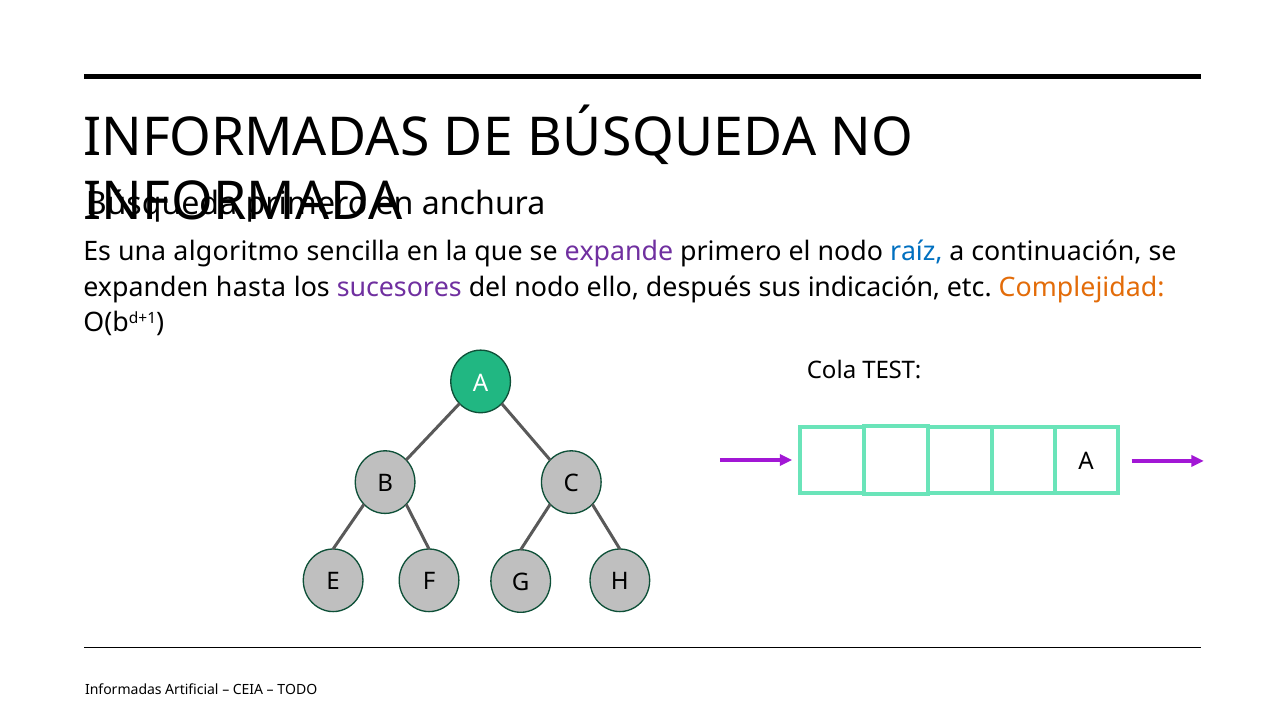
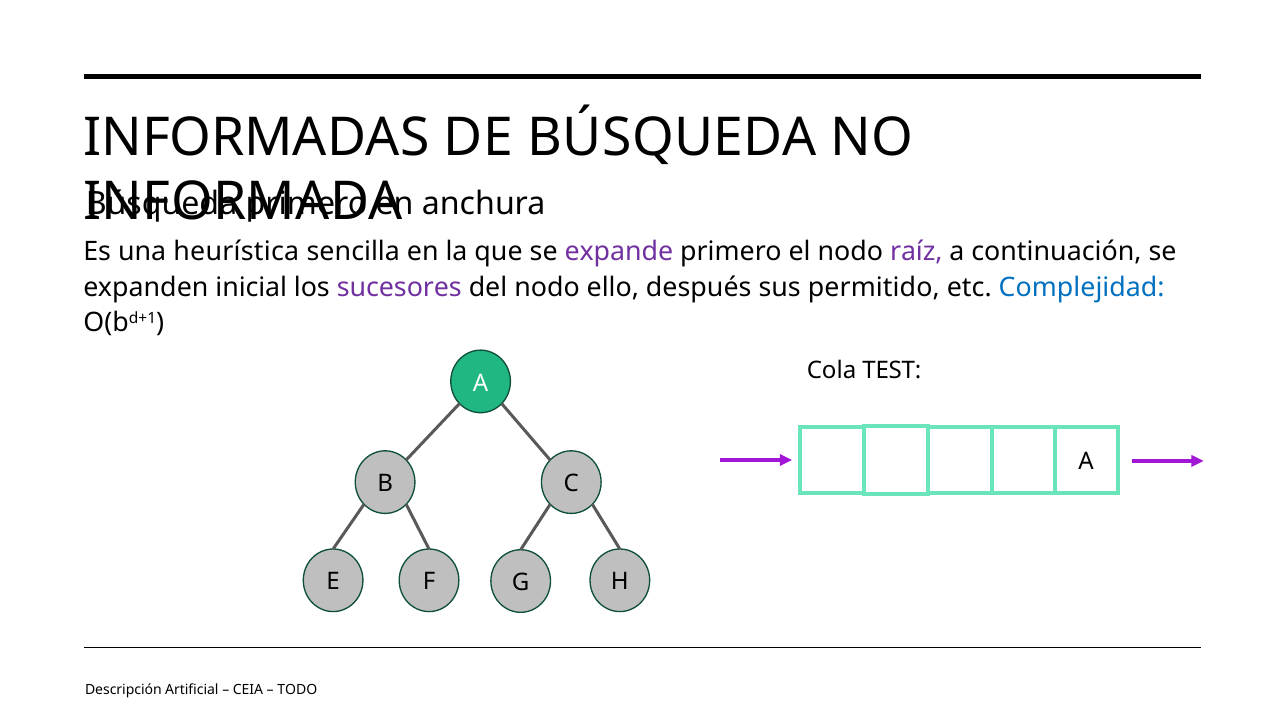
algoritmo: algoritmo -> heurística (236, 252)
raíz colour: blue -> purple (916, 252)
hasta: hasta -> inicial (251, 287)
indicación: indicación -> permitido (874, 287)
Complejidad colour: orange -> blue (1082, 287)
Informadas: Informadas -> Descripción (123, 690)
